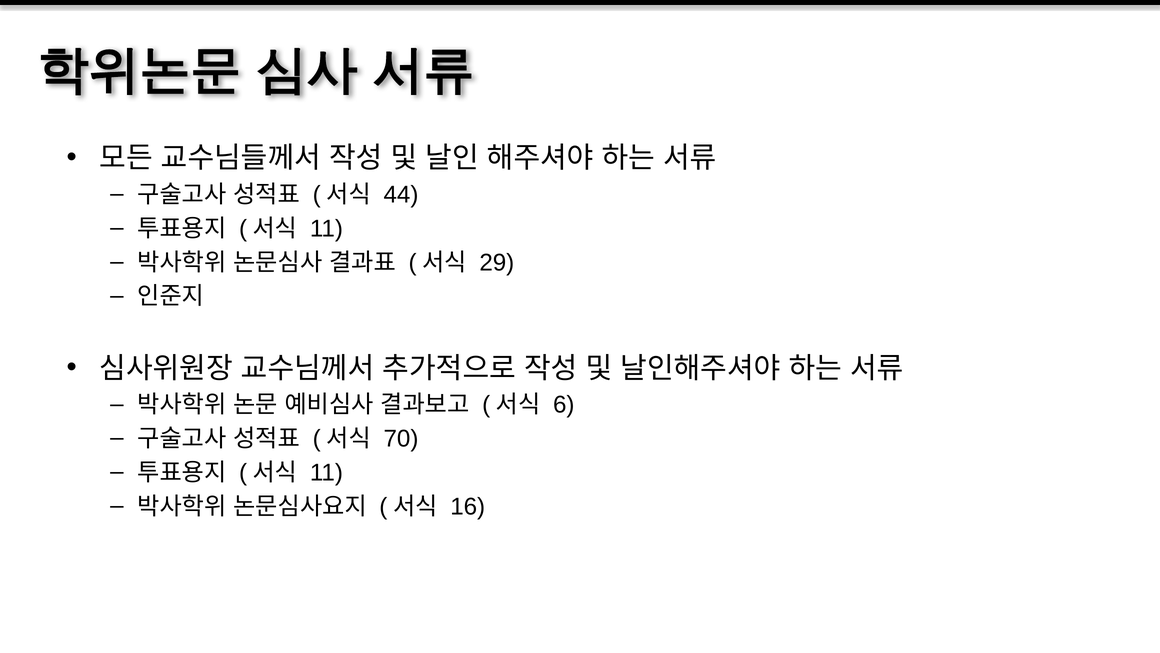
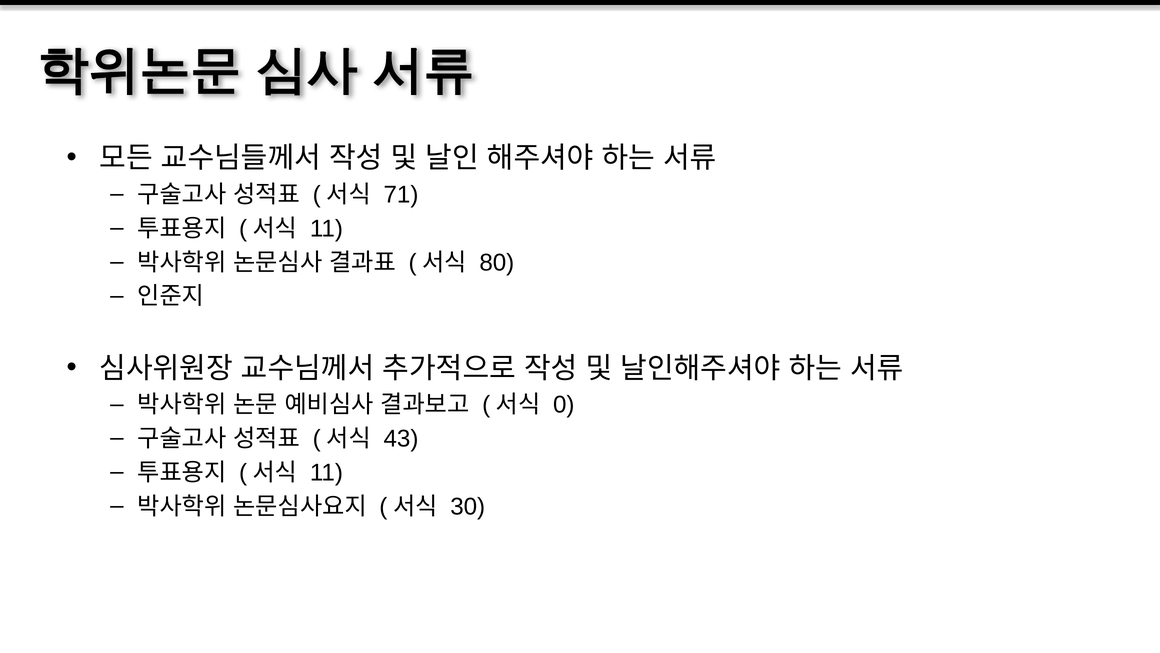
44: 44 -> 71 (401, 195)
29: 29 -> 80 (497, 262)
6: 6 -> 0 (564, 405)
70: 70 -> 43 (401, 438)
16: 16 -> 30 (468, 506)
